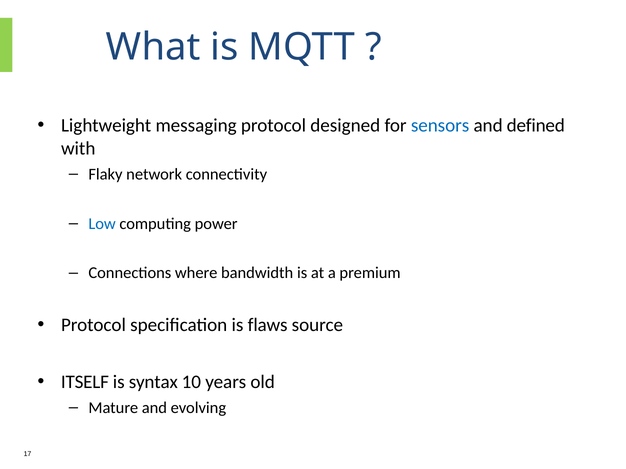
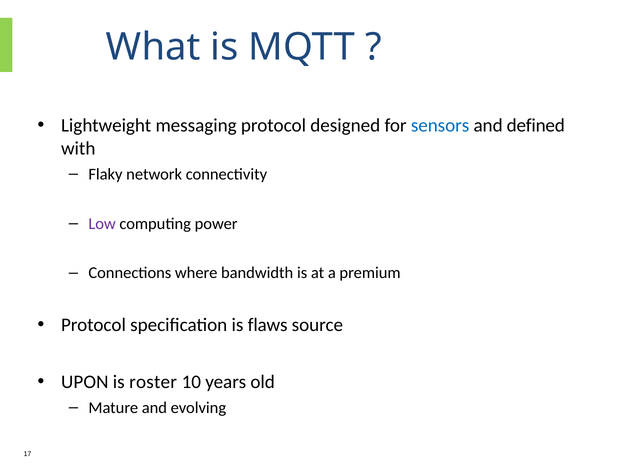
Low colour: blue -> purple (102, 224)
ITSELF: ITSELF -> UPON (85, 382)
syntax: syntax -> roster (153, 382)
